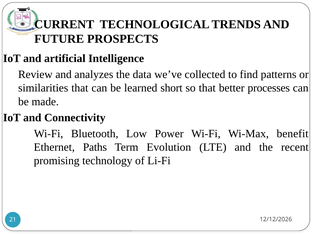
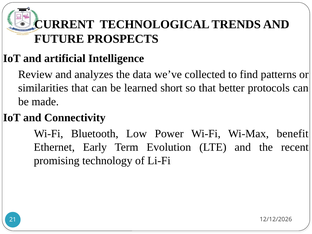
processes: processes -> protocols (269, 88)
Paths: Paths -> Early (95, 147)
